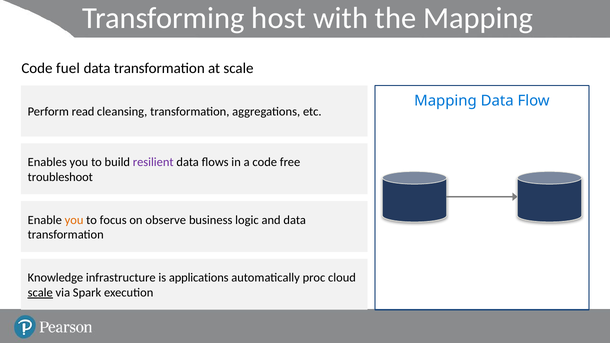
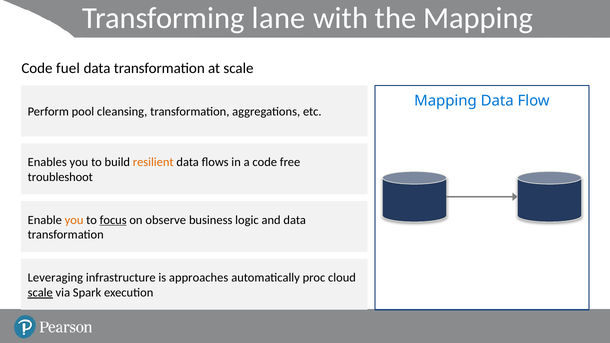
host: host -> lane (279, 18)
read: read -> pool (83, 112)
resilient colour: purple -> orange (153, 162)
focus underline: none -> present (113, 220)
Knowledge: Knowledge -> Leveraging (55, 278)
applications: applications -> approaches (199, 278)
